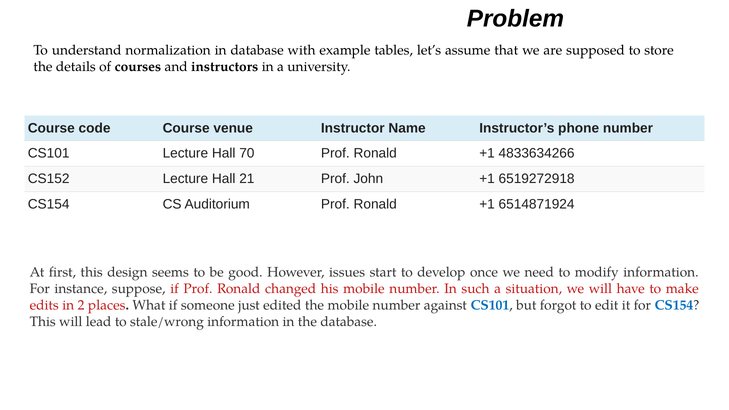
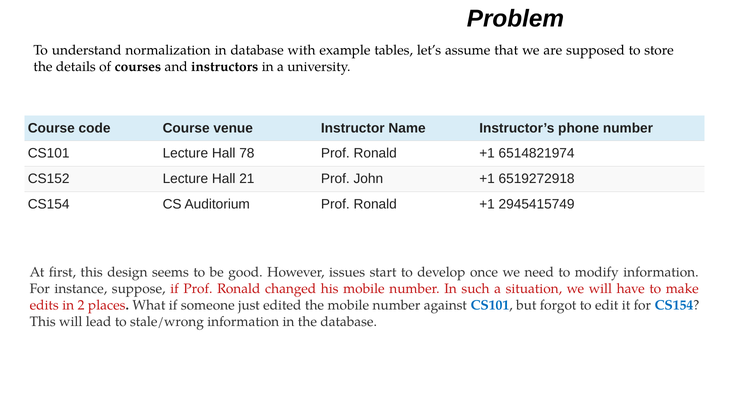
70: 70 -> 78 (247, 153)
4833634266: 4833634266 -> 6514821974 (537, 153)
6514871924: 6514871924 -> 2945415749 (537, 204)
